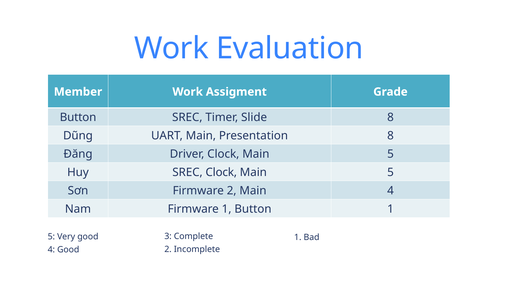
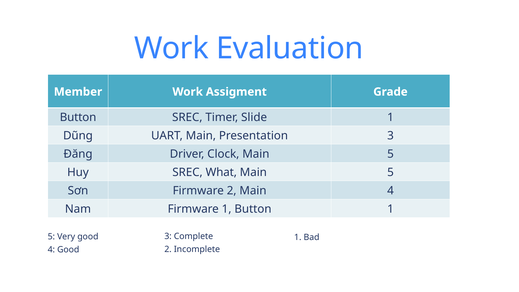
Slide 8: 8 -> 1 (390, 117)
Presentation 8: 8 -> 3 (390, 136)
SREC Clock: Clock -> What (221, 172)
